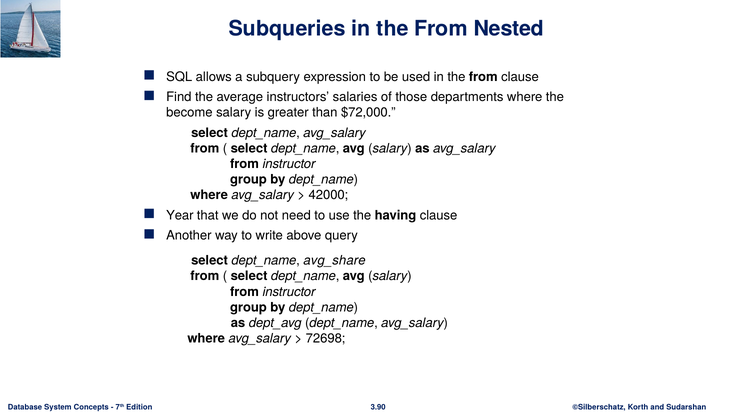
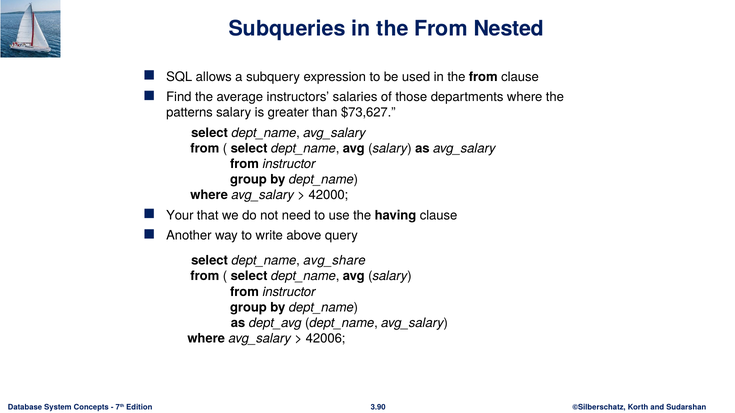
become: become -> patterns (189, 113)
$72,000: $72,000 -> $73,627 (368, 113)
Year: Year -> Your (180, 216)
72698: 72698 -> 42006 (326, 339)
